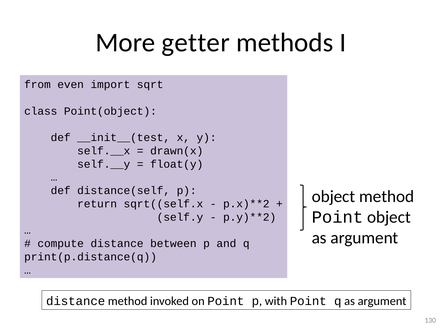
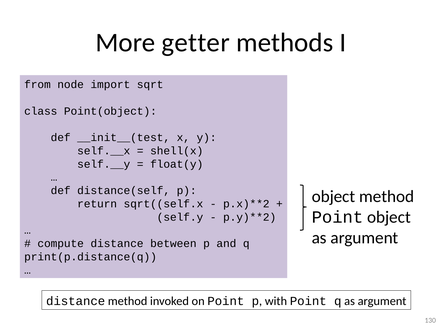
even: even -> node (71, 85)
drawn(x: drawn(x -> shell(x (177, 151)
